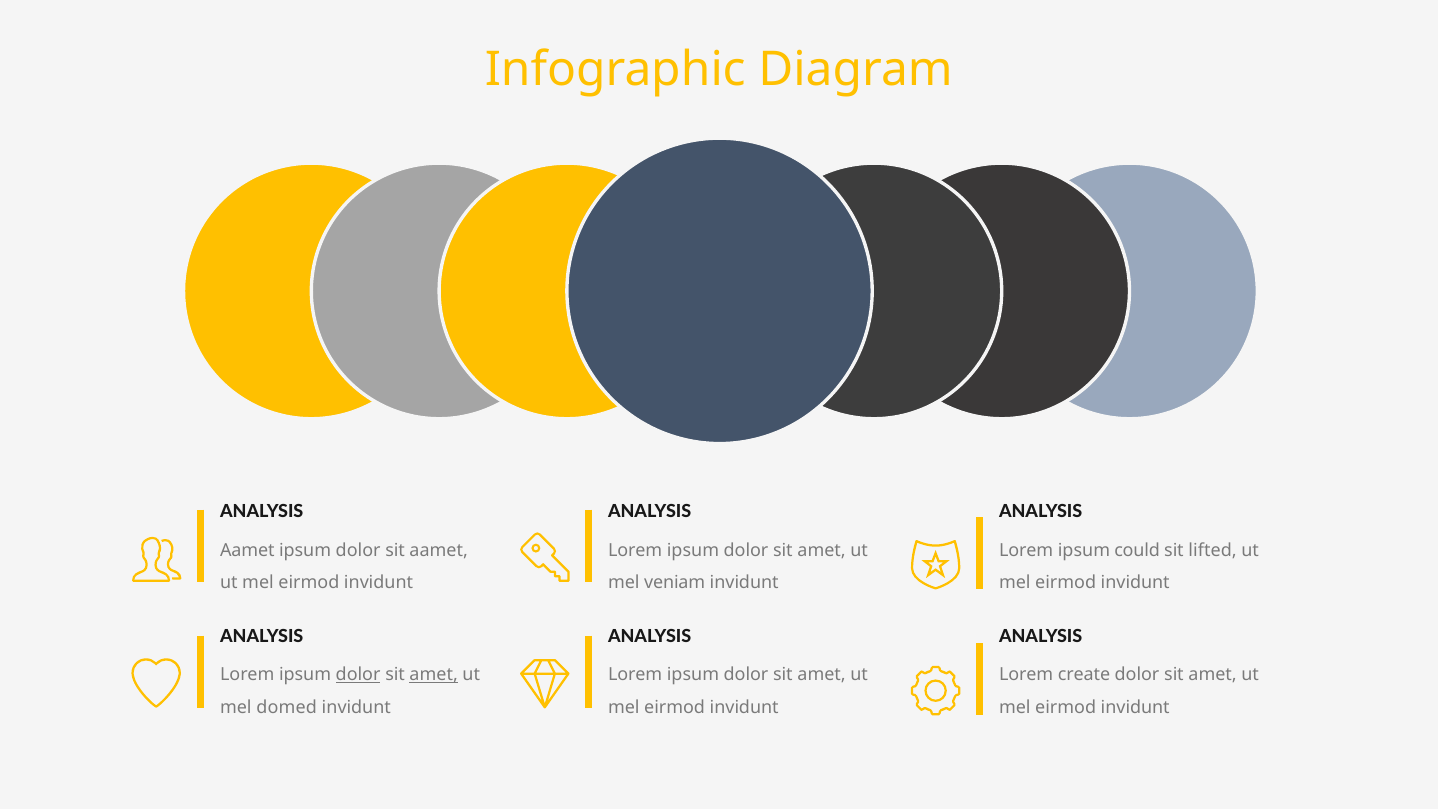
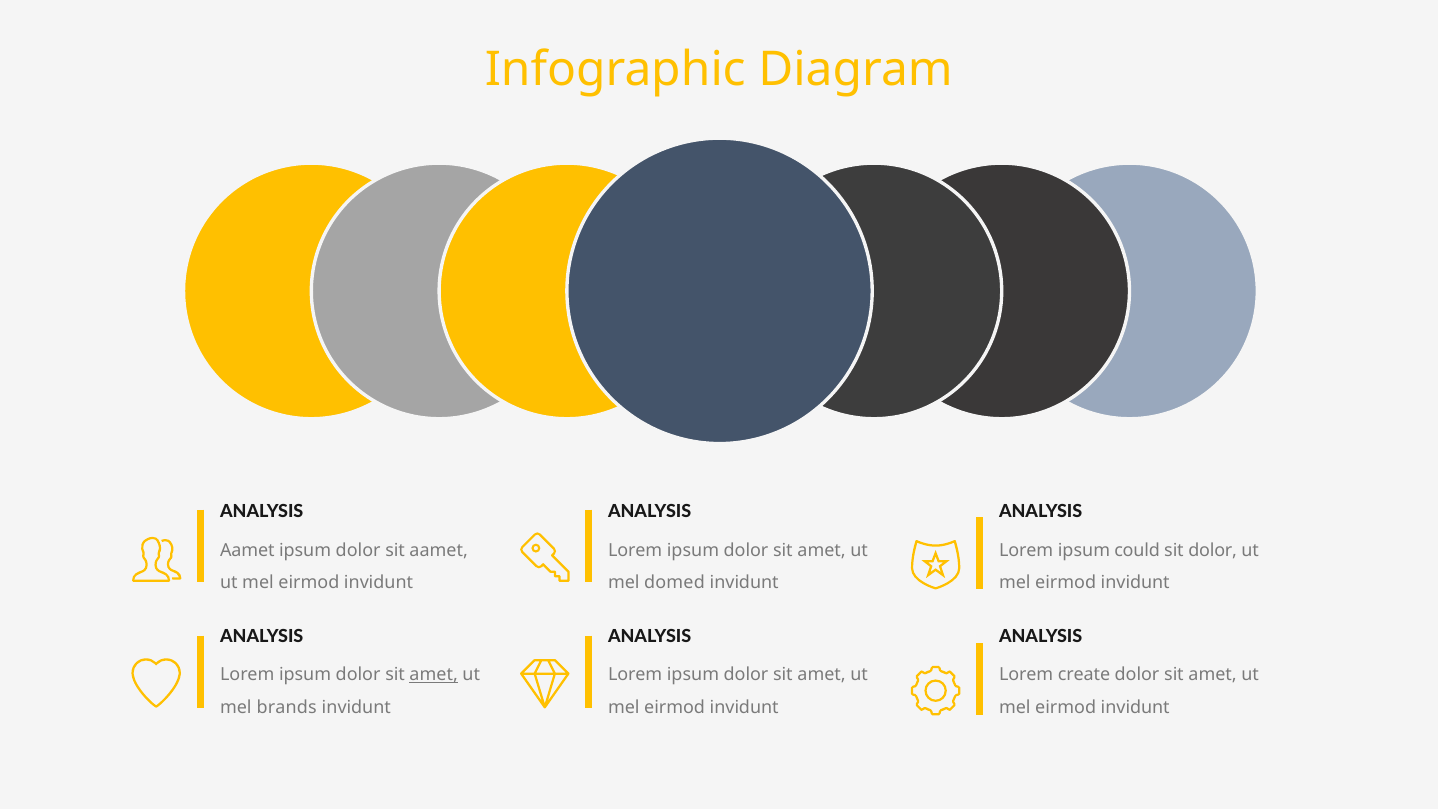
sit lifted: lifted -> dolor (1213, 550)
veniam: veniam -> domed (674, 582)
dolor underline: present -> none (358, 675)
domed: domed -> brands (287, 707)
